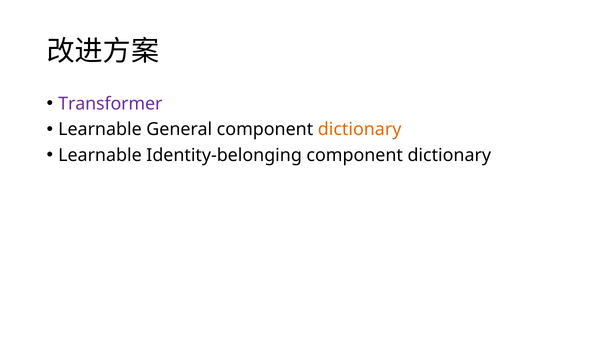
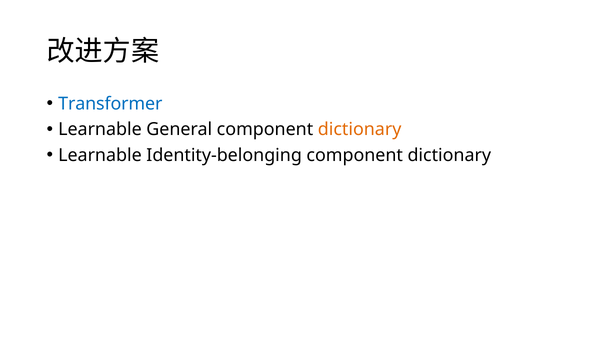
Transformer colour: purple -> blue (110, 104)
